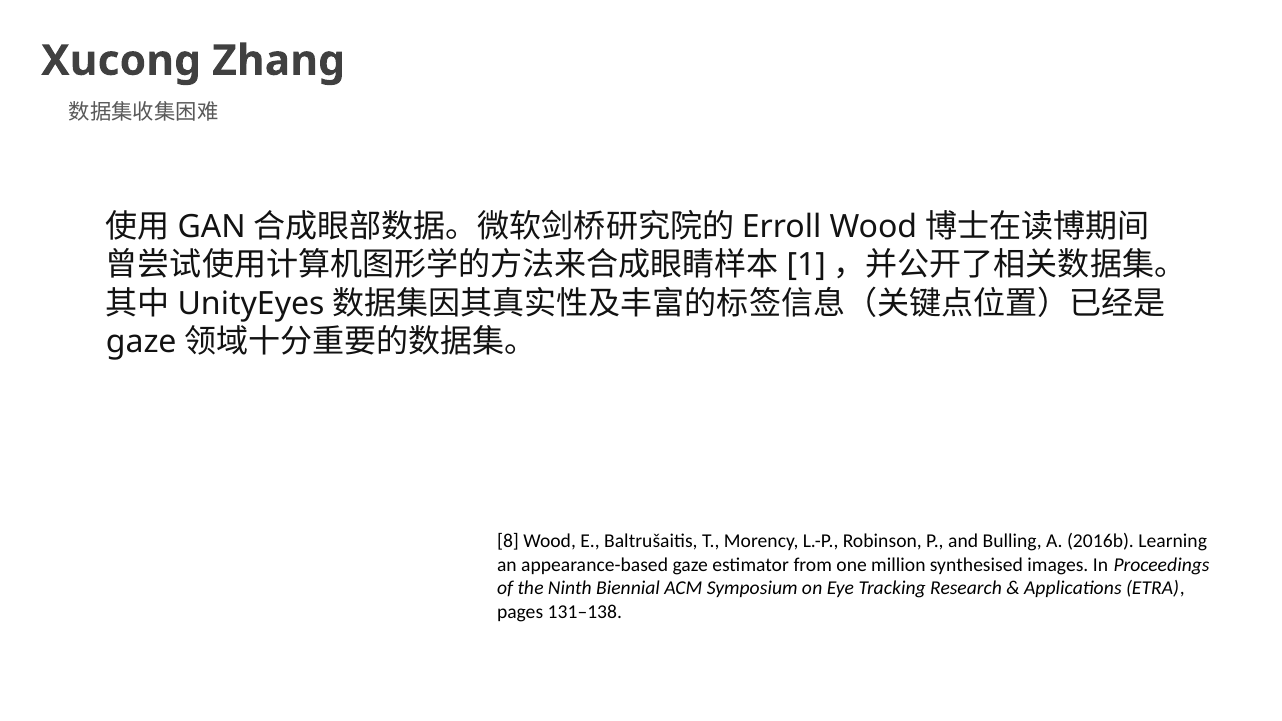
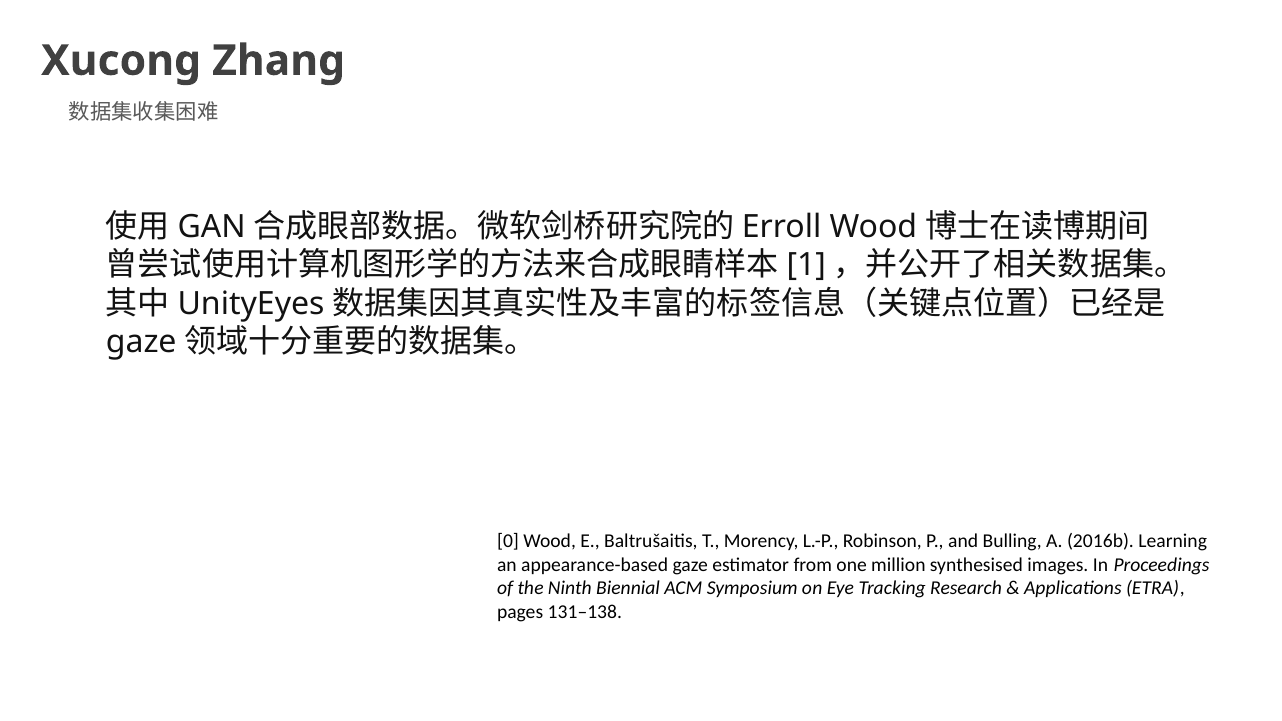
8: 8 -> 0 (508, 542)
